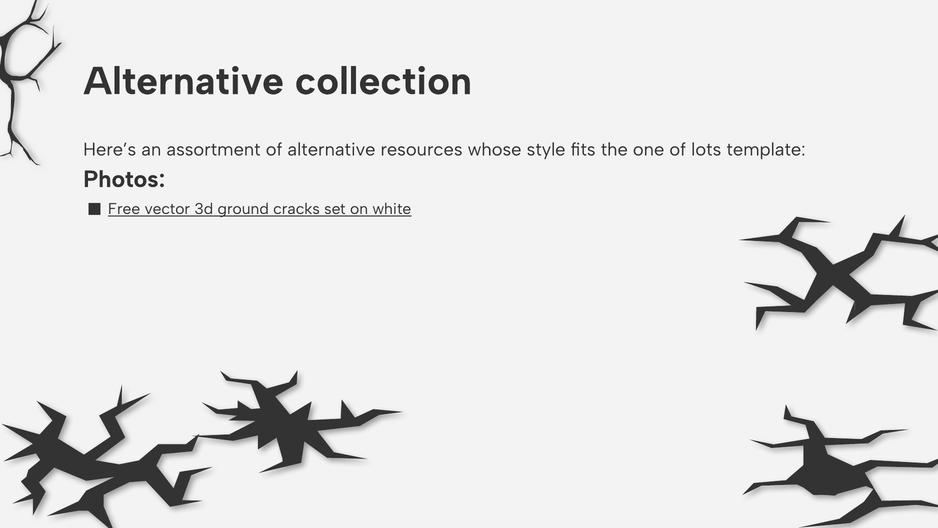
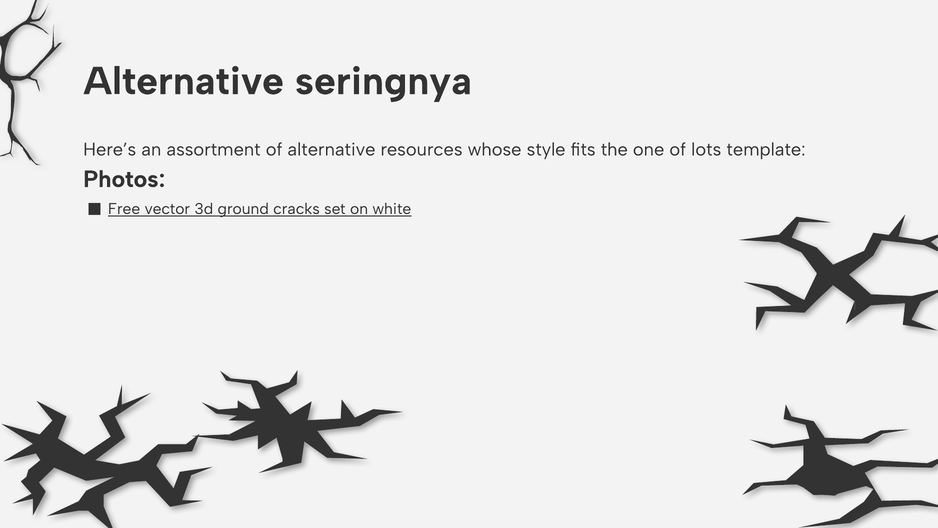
collection: collection -> seringnya (383, 81)
